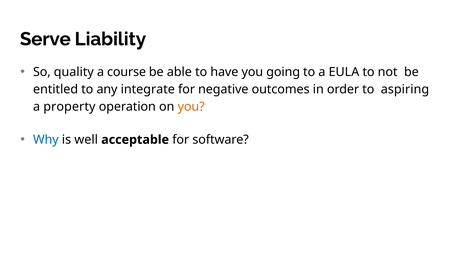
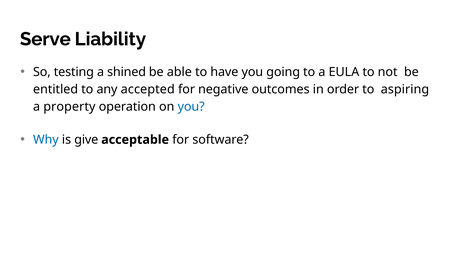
quality: quality -> testing (74, 72)
course: course -> shined (127, 72)
integrate: integrate -> accepted (148, 89)
you colour: orange -> blue (191, 107)
well: well -> give (86, 140)
